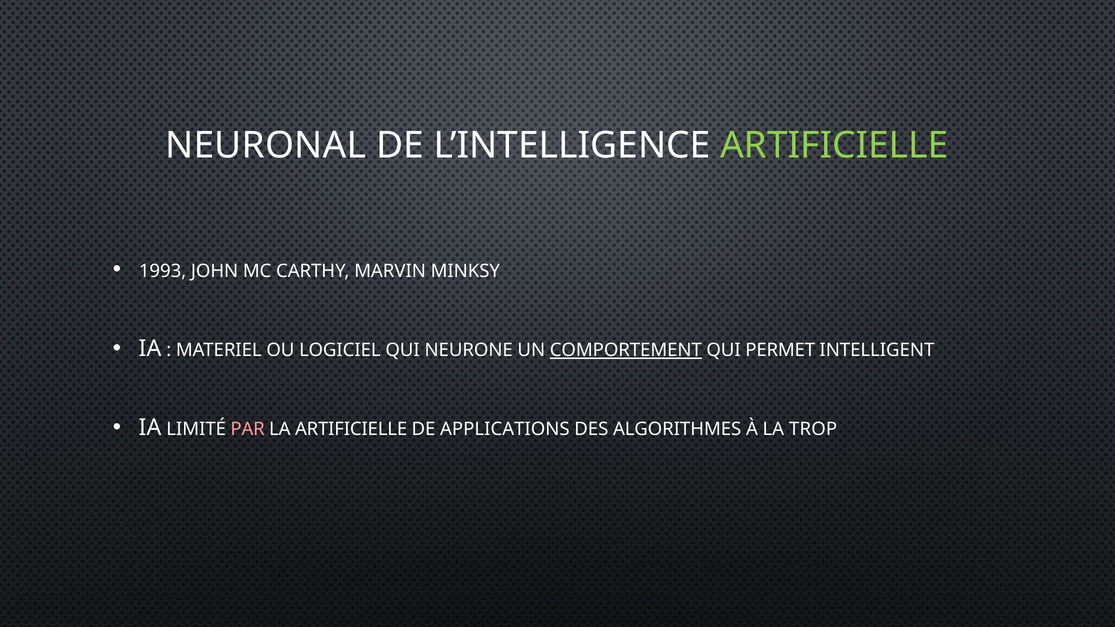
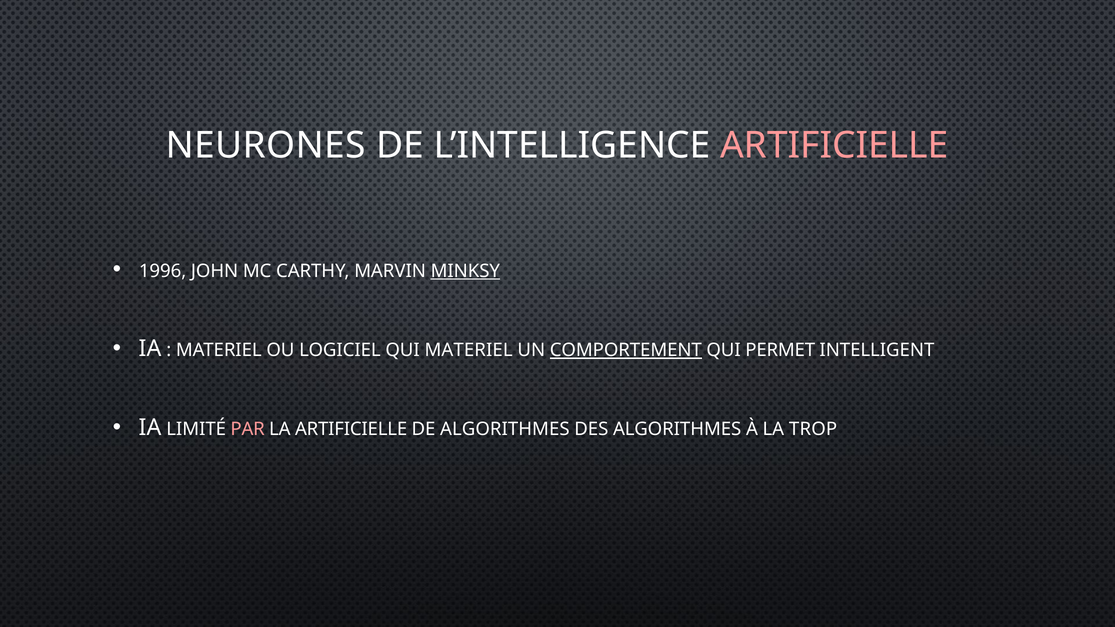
NEURONAL: NEURONAL -> NEURONES (266, 145)
ARTIFICIELLE colour: light green -> pink (834, 145)
1993: 1993 -> 1996 (163, 271)
MINKSY underline: none -> present (465, 271)
QUI NEURONE: NEURONE -> MATERIEL (469, 350)
DE APPLICATIONS: APPLICATIONS -> ALGORITHMES (505, 429)
